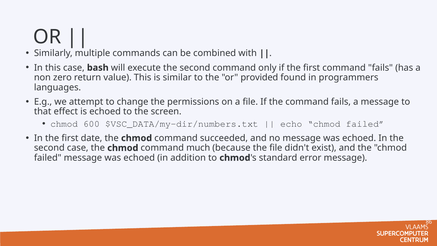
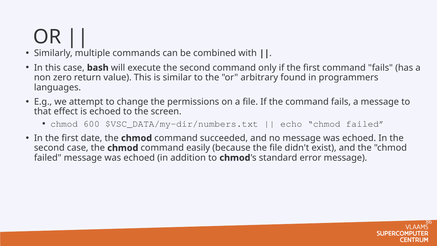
provided: provided -> arbitrary (259, 77)
much: much -> easily (198, 148)
